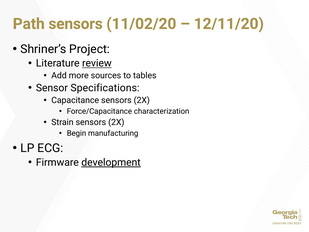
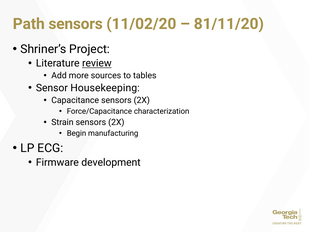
12/11/20: 12/11/20 -> 81/11/20 (229, 24)
Specifications: Specifications -> Housekeeping (105, 88)
development underline: present -> none (111, 162)
